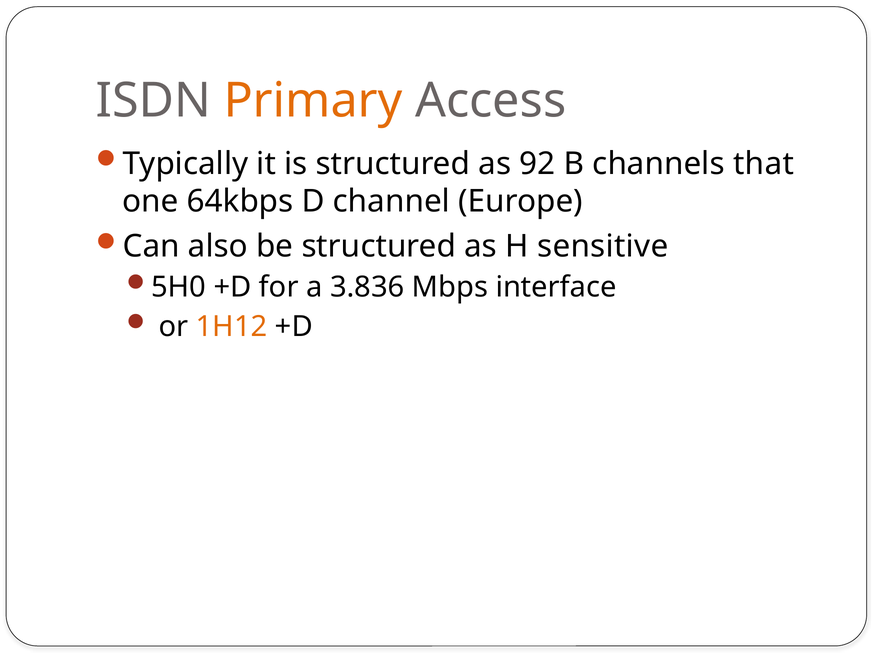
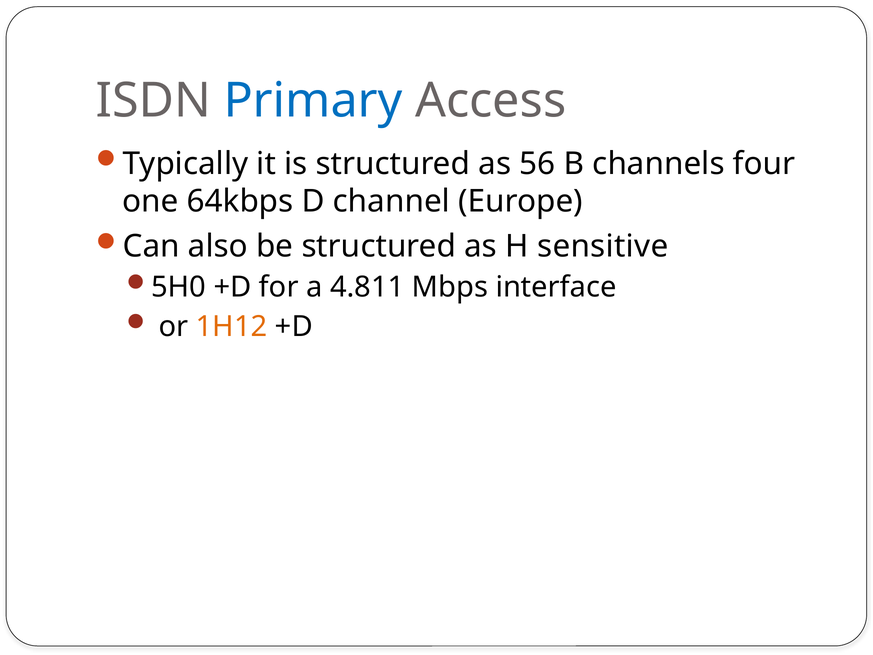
Primary colour: orange -> blue (313, 101)
92: 92 -> 56 (537, 164)
that: that -> four (764, 164)
3.836: 3.836 -> 4.811 (367, 287)
